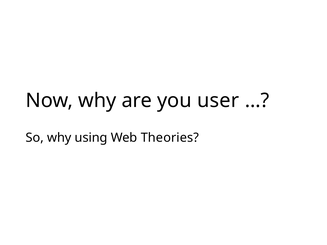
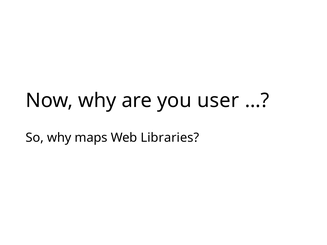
using: using -> maps (91, 138)
Theories: Theories -> Libraries (170, 138)
